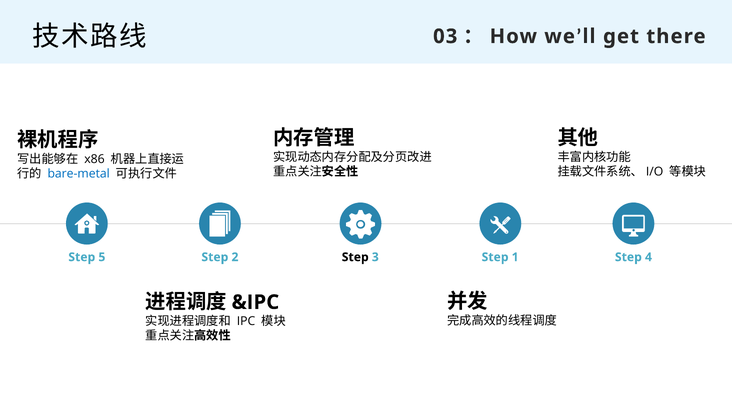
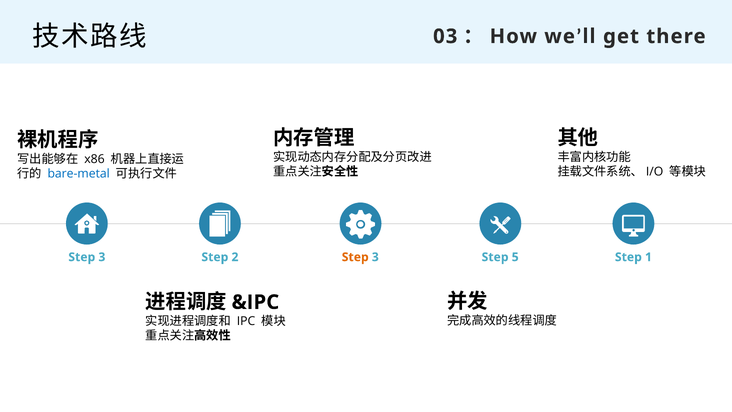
5: 5 -> 3 (102, 257)
Step colour: black -> orange (355, 257)
1: 1 -> 5 (515, 257)
4: 4 -> 1 (648, 257)
